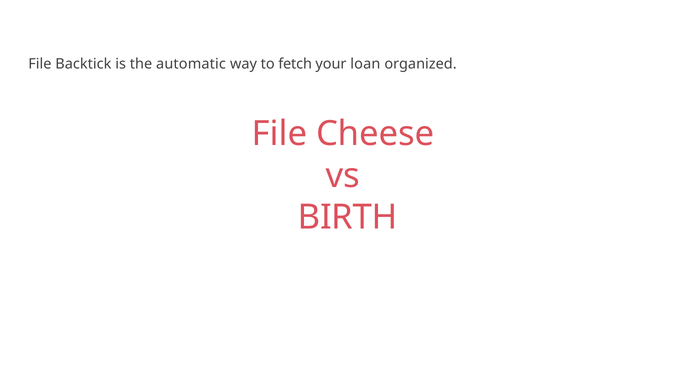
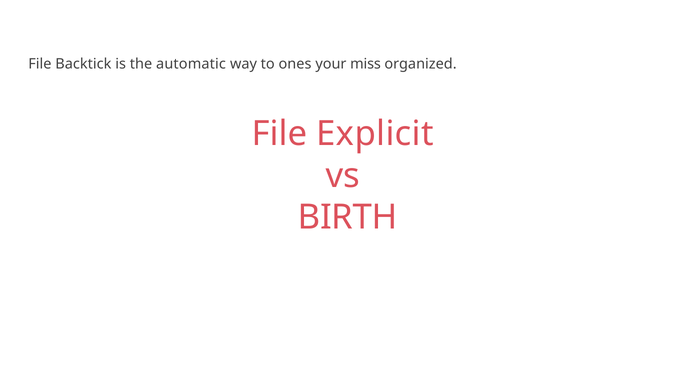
fetch: fetch -> ones (295, 64)
loan: loan -> miss (366, 64)
Cheese: Cheese -> Explicit (375, 134)
